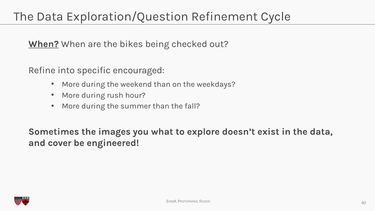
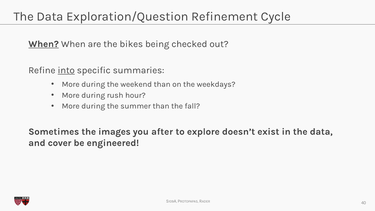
into underline: none -> present (66, 70)
encouraged: encouraged -> summaries (139, 70)
what: what -> after (162, 132)
